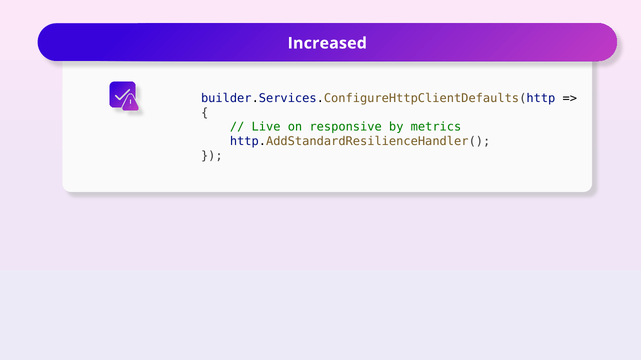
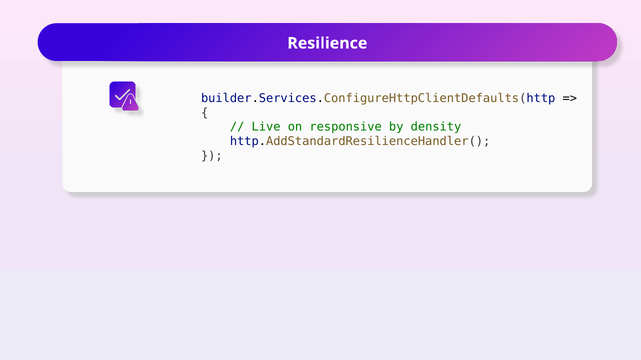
Increased: Increased -> Resilience (327, 43)
metrics: metrics -> density (436, 127)
